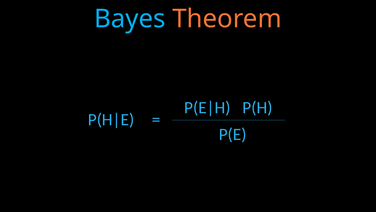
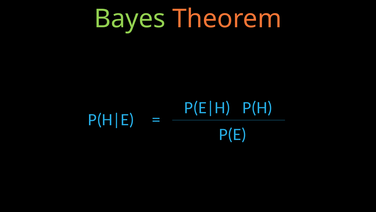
Bayes colour: light blue -> light green (130, 19)
